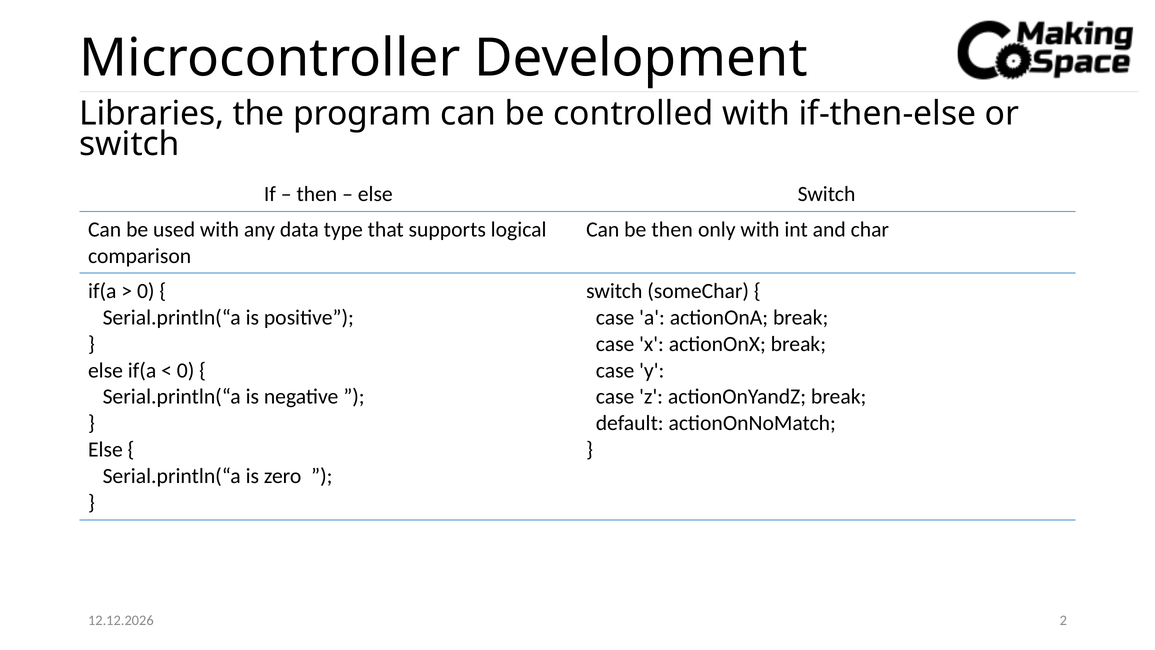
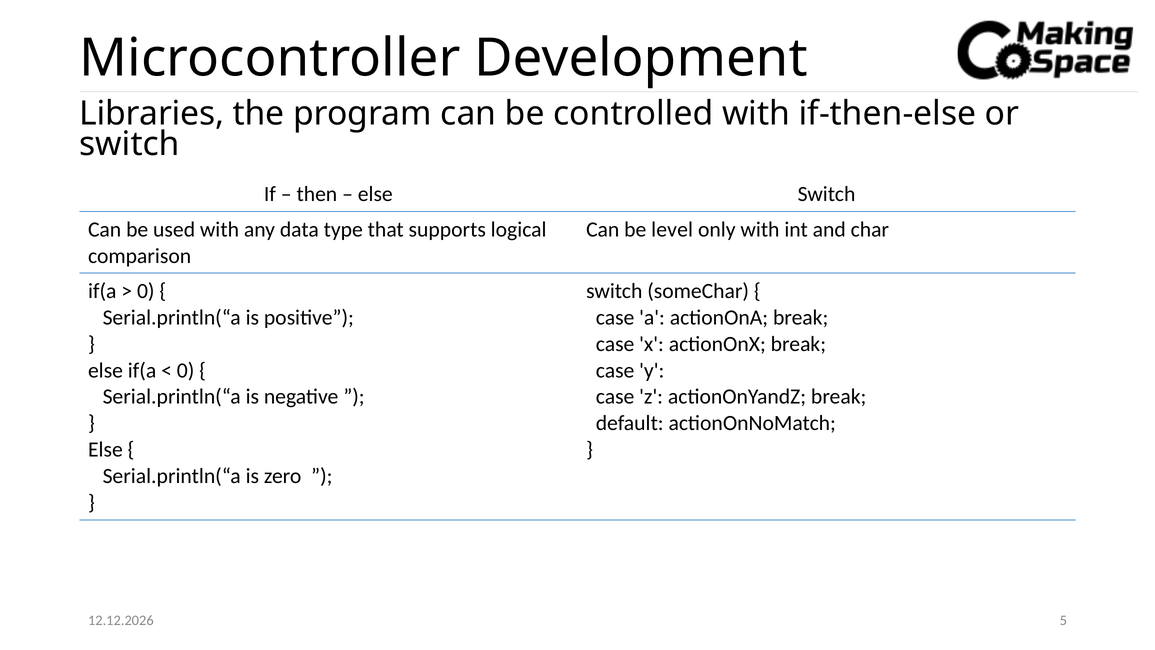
be then: then -> level (672, 229)
2: 2 -> 5 (1063, 620)
